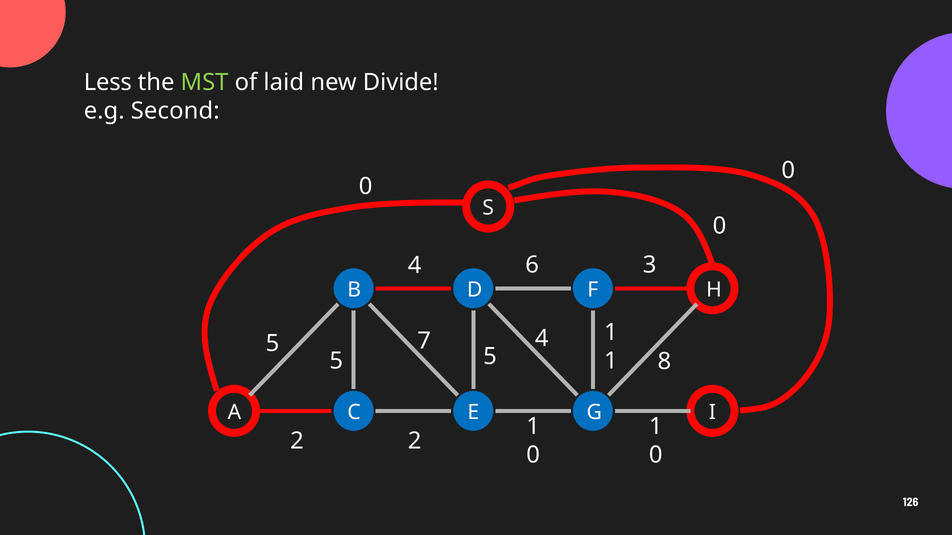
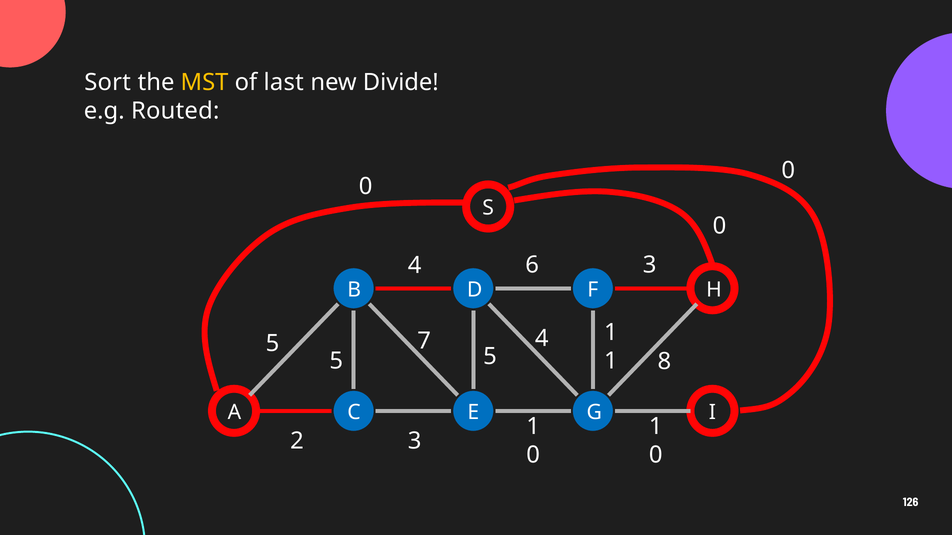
Less: Less -> Sort (108, 83)
MST colour: light green -> yellow (205, 83)
laid: laid -> last (284, 83)
Second: Second -> Routed (175, 111)
2 2: 2 -> 3 (415, 441)
